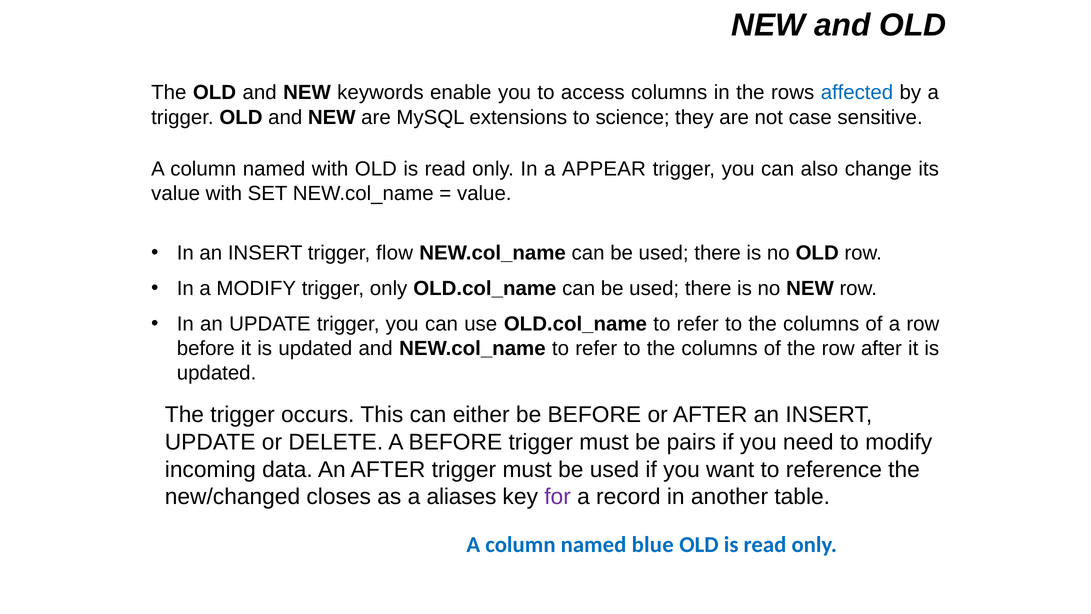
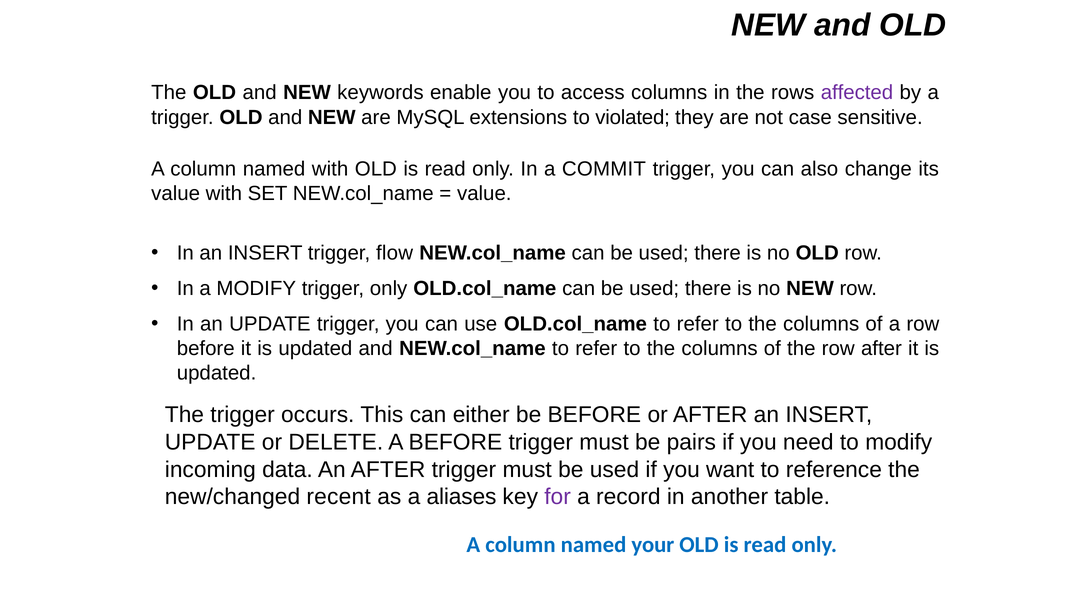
affected colour: blue -> purple (857, 93)
science: science -> violated (633, 117)
APPEAR: APPEAR -> COMMIT (604, 169)
closes: closes -> recent (339, 497)
blue: blue -> your (653, 544)
